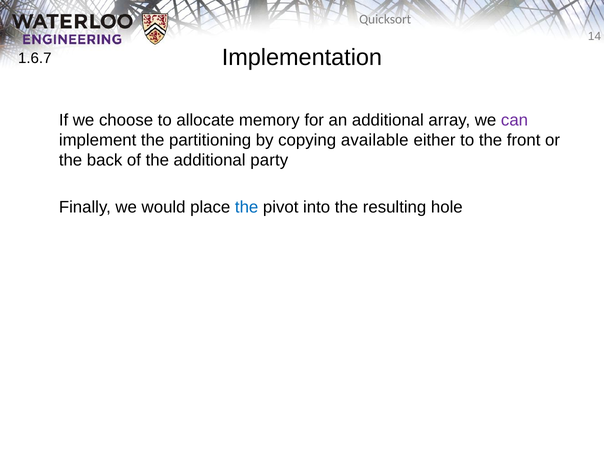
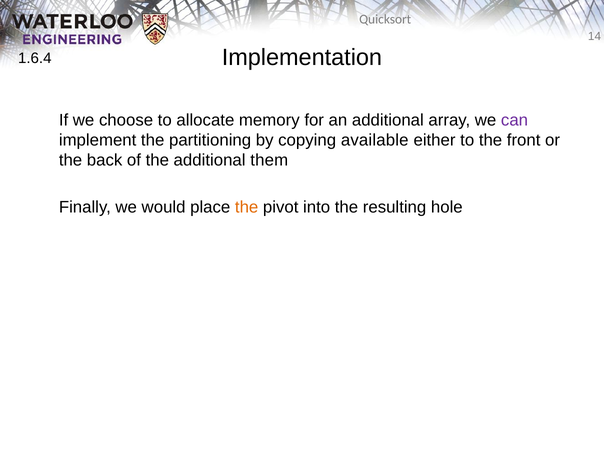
1.6.7: 1.6.7 -> 1.6.4 (35, 58)
party: party -> them (269, 160)
the colour: blue -> orange (247, 207)
